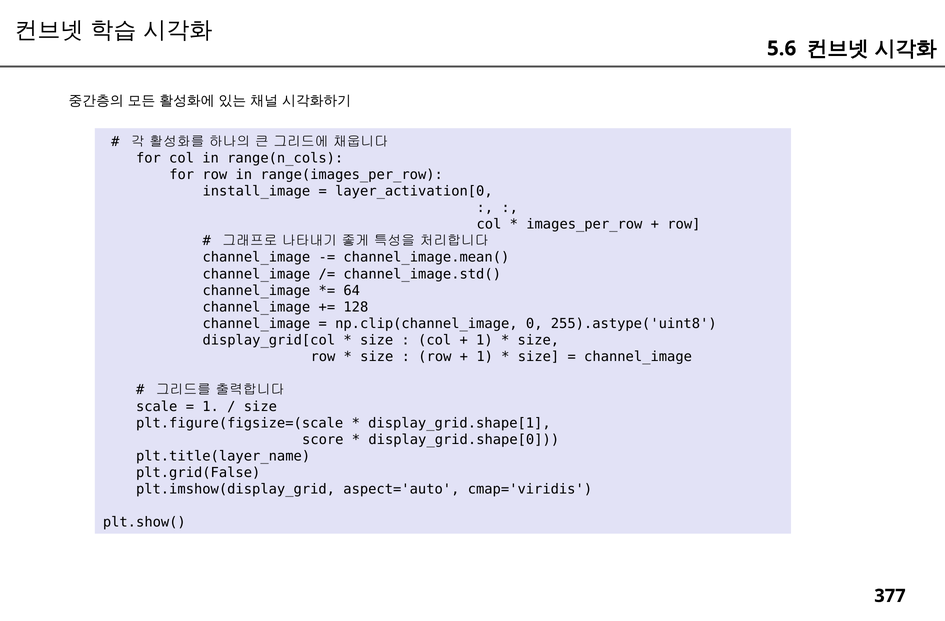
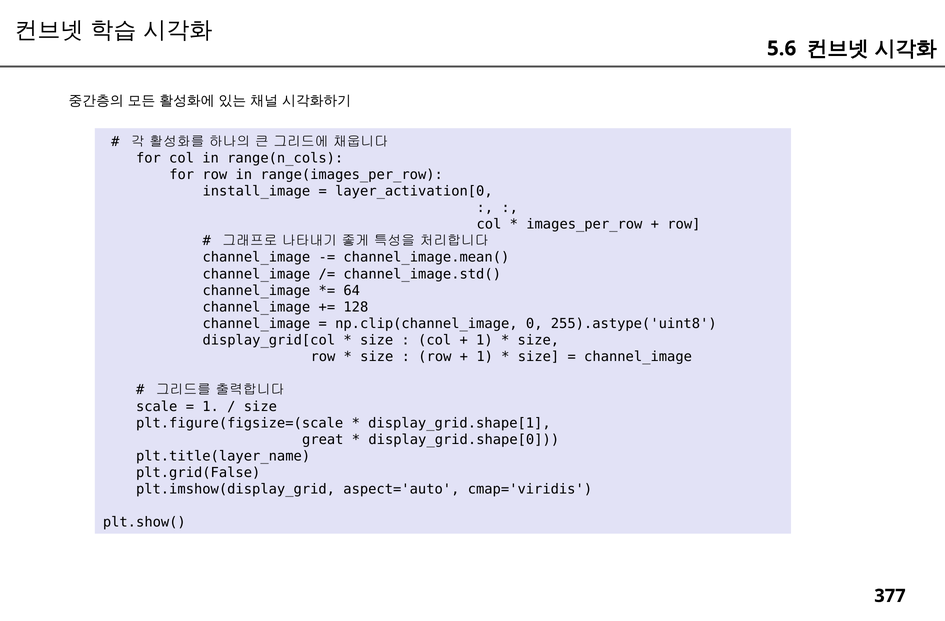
score: score -> great (323, 439)
